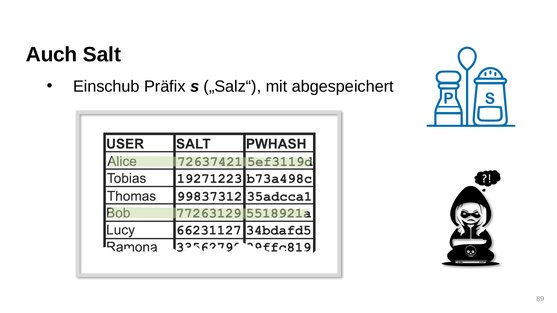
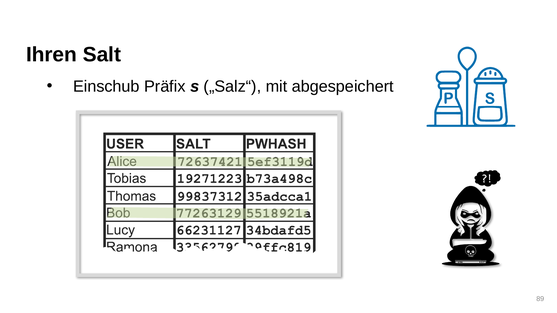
Auch: Auch -> Ihren (52, 55)
